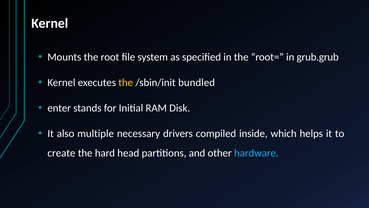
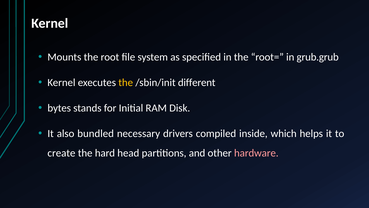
bundled: bundled -> different (197, 82)
enter: enter -> bytes (59, 108)
multiple: multiple -> bundled (96, 133)
hardware colour: light blue -> pink (256, 153)
